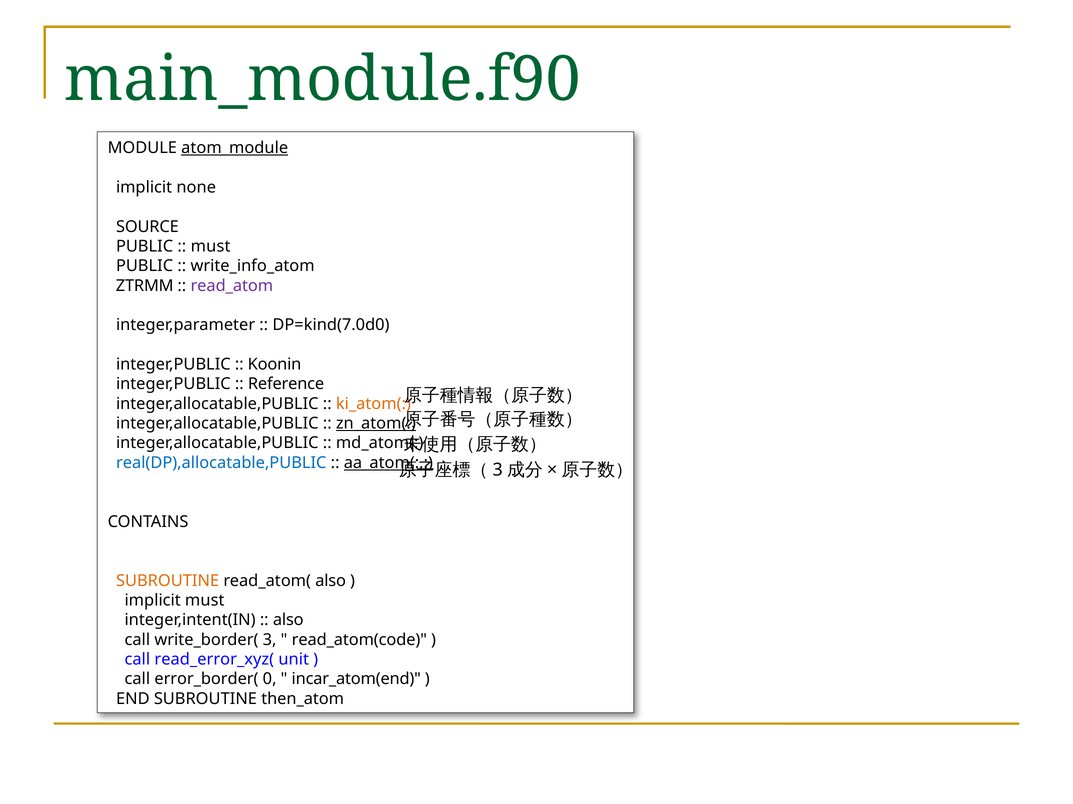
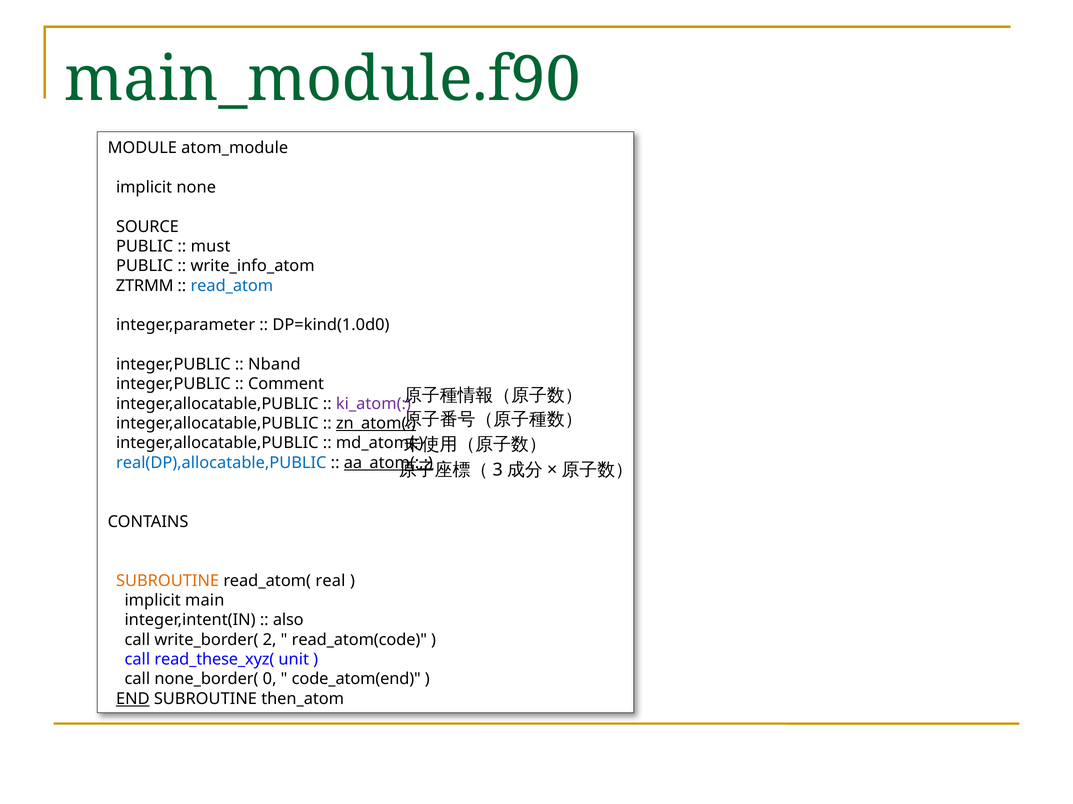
atom_module underline: present -> none (235, 148)
read_atom colour: purple -> blue (232, 286)
DP=kind(7.0d0: DP=kind(7.0d0 -> DP=kind(1.0d0 (331, 325)
Koonin: Koonin -> Nband (274, 365)
Reference: Reference -> Comment (286, 384)
ki_atom( colour: orange -> purple (373, 404)
read_atom( also: also -> real (330, 581)
implicit must: must -> main (205, 601)
3: 3 -> 2 (270, 640)
read_error_xyz(: read_error_xyz( -> read_these_xyz( (214, 660)
error_border(: error_border( -> none_border( (206, 680)
incar_atom(end: incar_atom(end -> code_atom(end (356, 680)
END underline: none -> present (133, 699)
